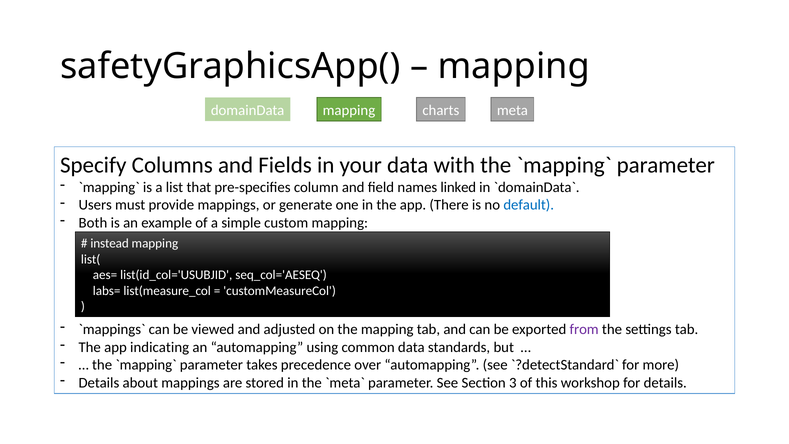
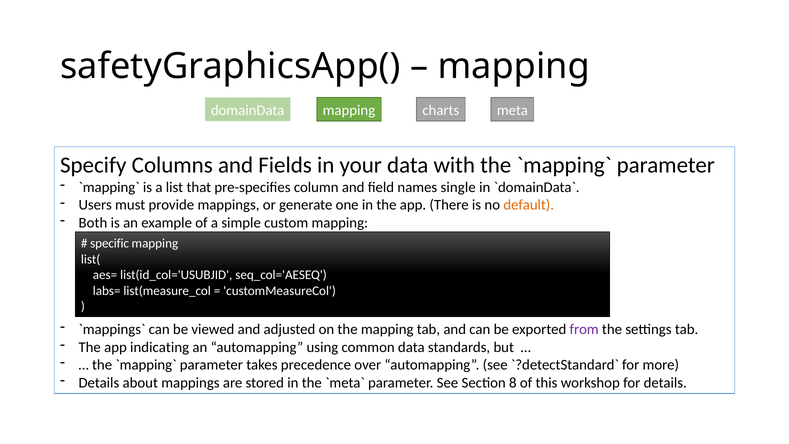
linked: linked -> single (458, 187)
default colour: blue -> orange (529, 205)
instead: instead -> specific (110, 243)
3: 3 -> 8 (513, 382)
